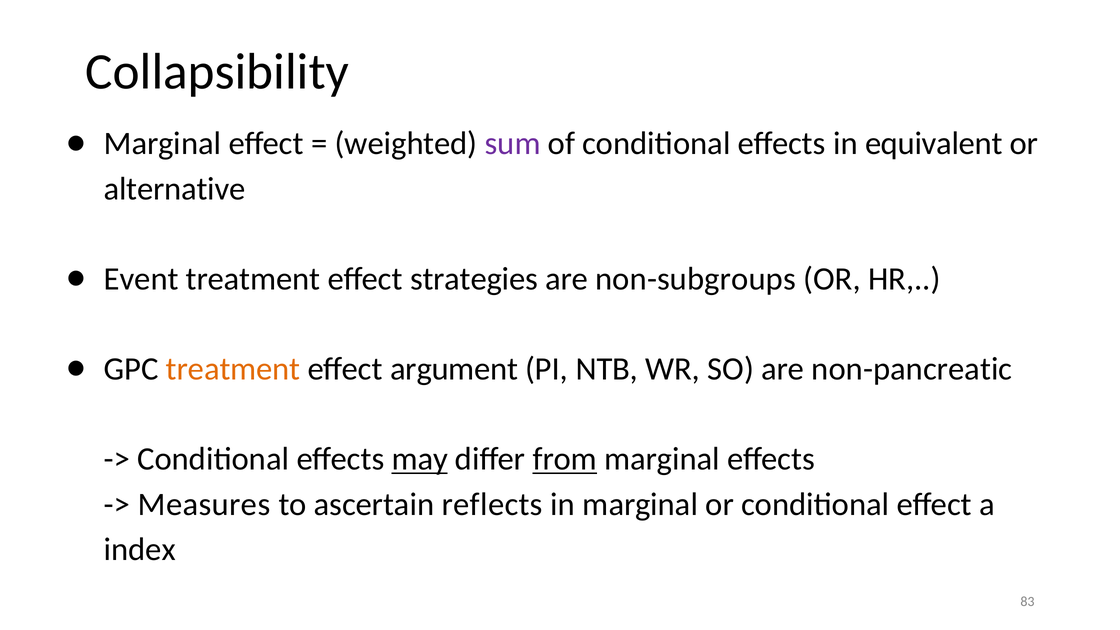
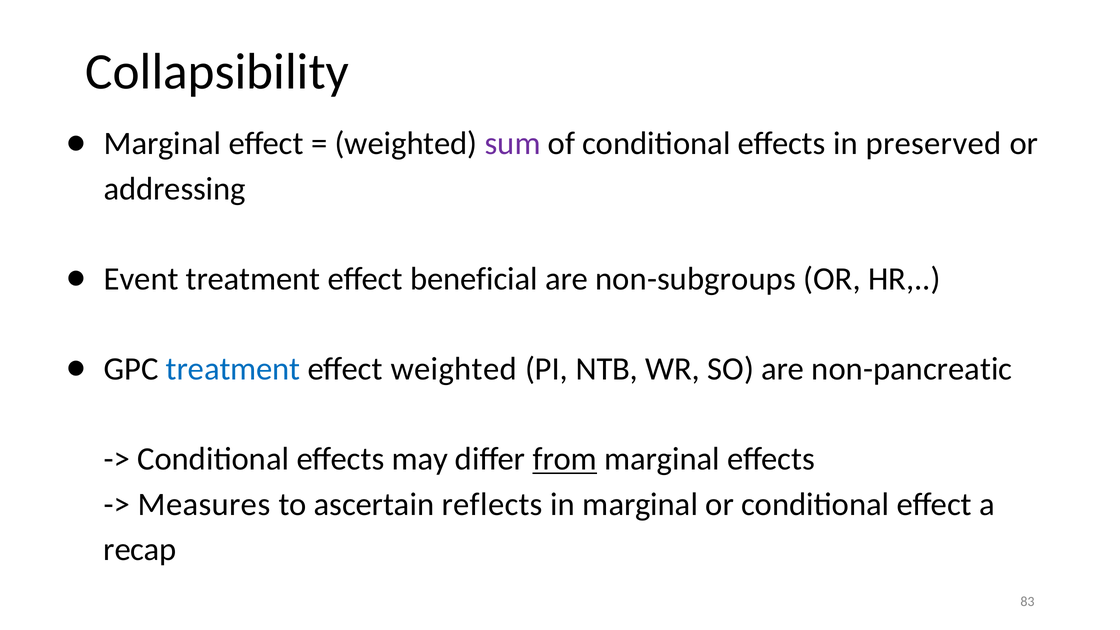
equivalent: equivalent -> preserved (934, 144)
alternative: alternative -> addressing (175, 189)
strategies: strategies -> beneficial (474, 279)
treatment colour: orange -> blue (233, 369)
effect argument: argument -> weighted (454, 369)
may underline: present -> none (420, 459)
index: index -> recap (140, 549)
